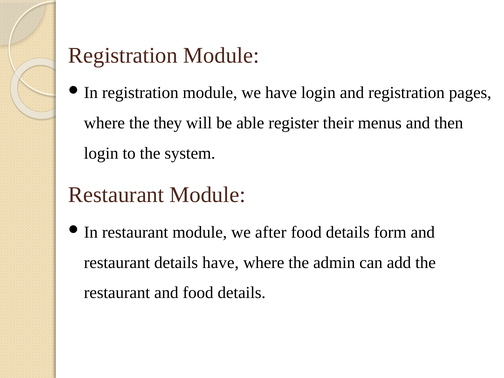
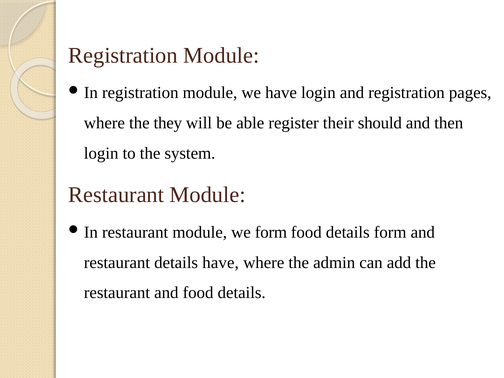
menus: menus -> should (380, 123)
we after: after -> form (271, 232)
